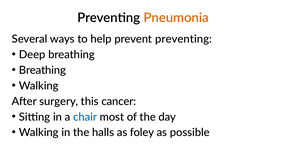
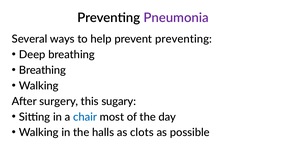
Pneumonia colour: orange -> purple (176, 18)
cancer: cancer -> sugary (119, 102)
foley: foley -> clots (142, 133)
